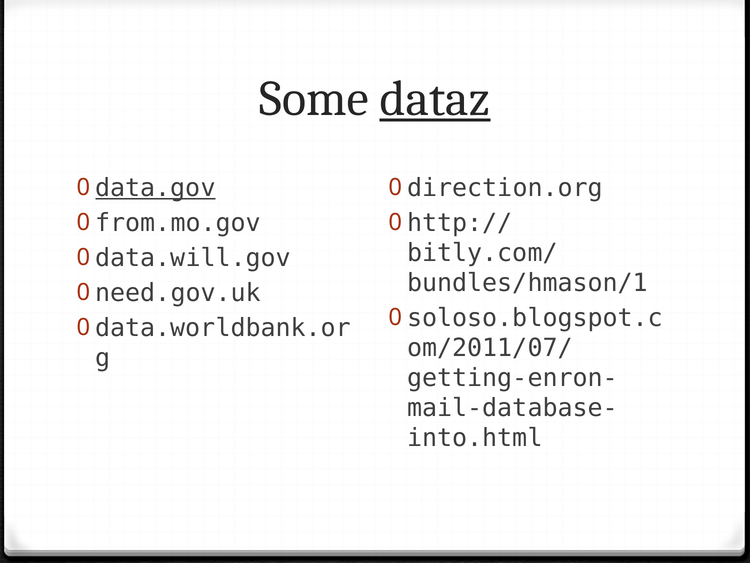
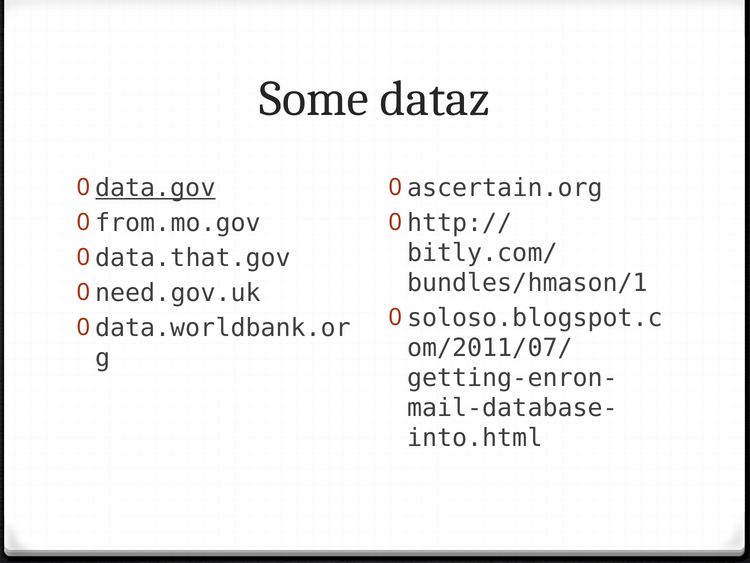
dataz underline: present -> none (435, 98)
direction.org: direction.org -> ascertain.org (505, 188)
data.will.gov: data.will.gov -> data.that.gov (193, 258)
